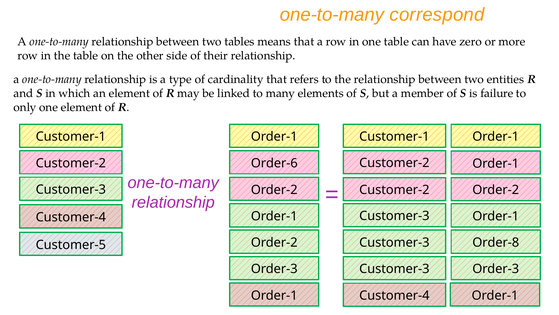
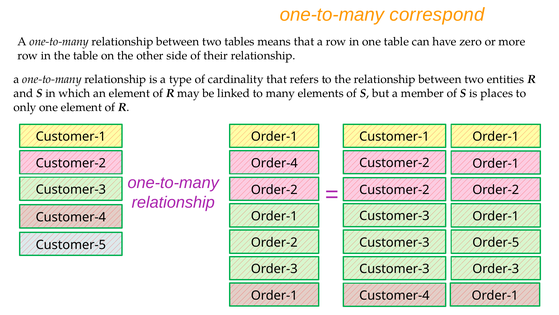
failure: failure -> places (497, 93)
Order-6: Order-6 -> Order-4 (274, 163)
Order-8: Order-8 -> Order-5 (496, 242)
